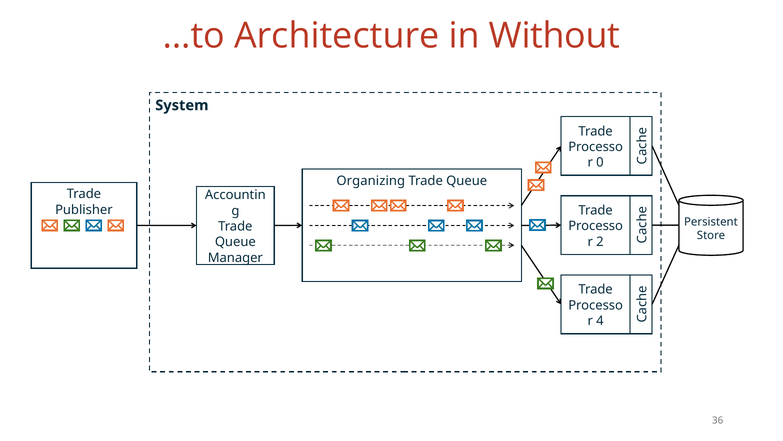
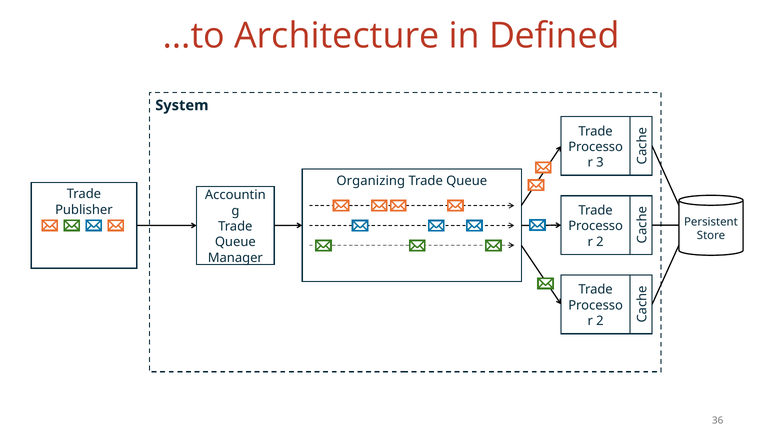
Without: Without -> Defined (554, 36)
0: 0 -> 3 (600, 162)
4: 4 -> 2 (600, 321)
